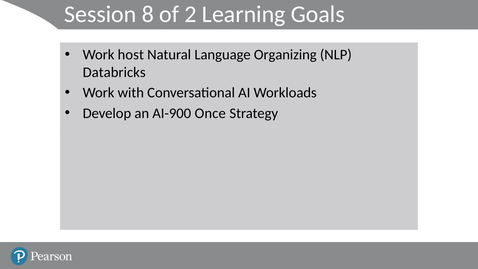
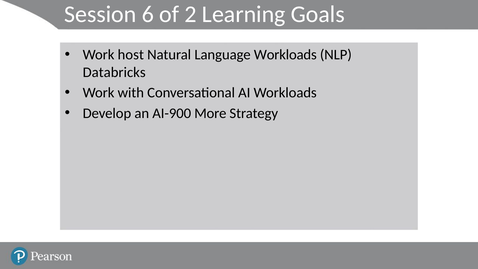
8: 8 -> 6 (148, 14)
Language Organizing: Organizing -> Workloads (285, 55)
Once: Once -> More (210, 113)
